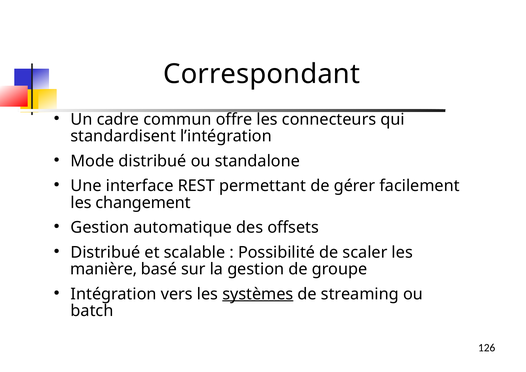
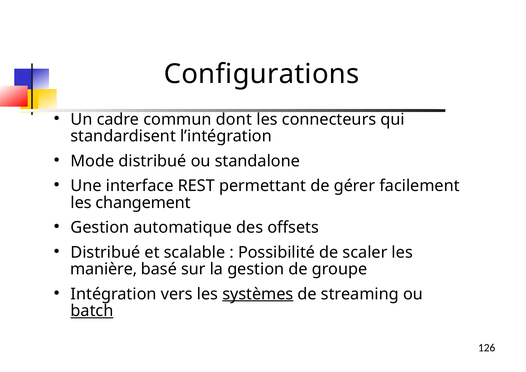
Correspondant: Correspondant -> Configurations (262, 74)
offre: offre -> dont (234, 119)
batch underline: none -> present (92, 311)
